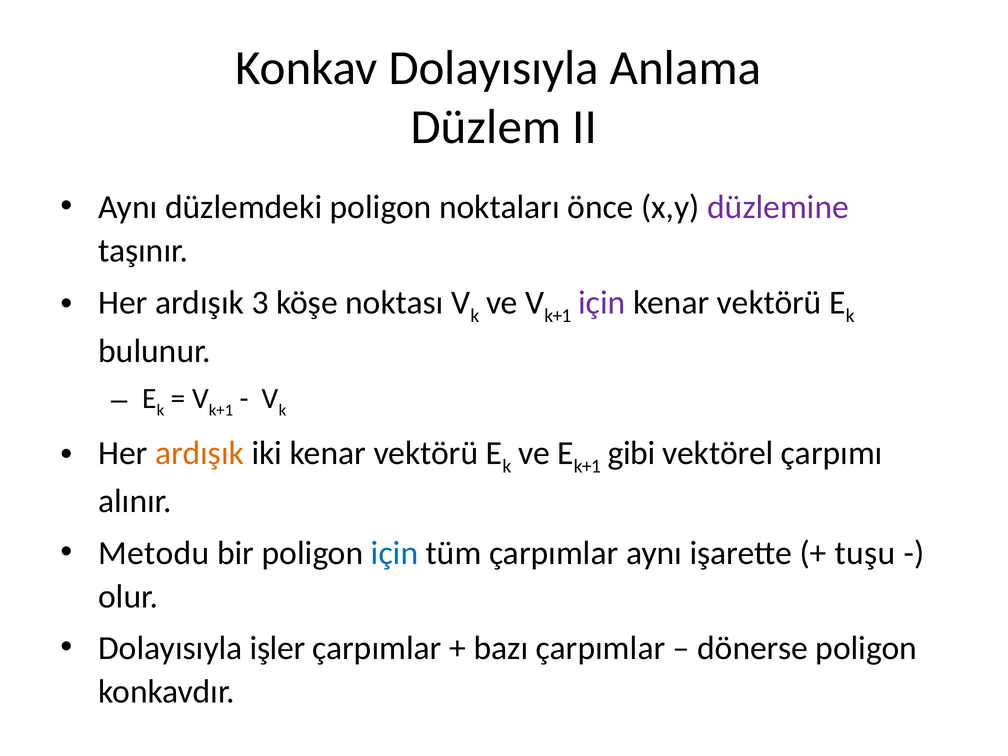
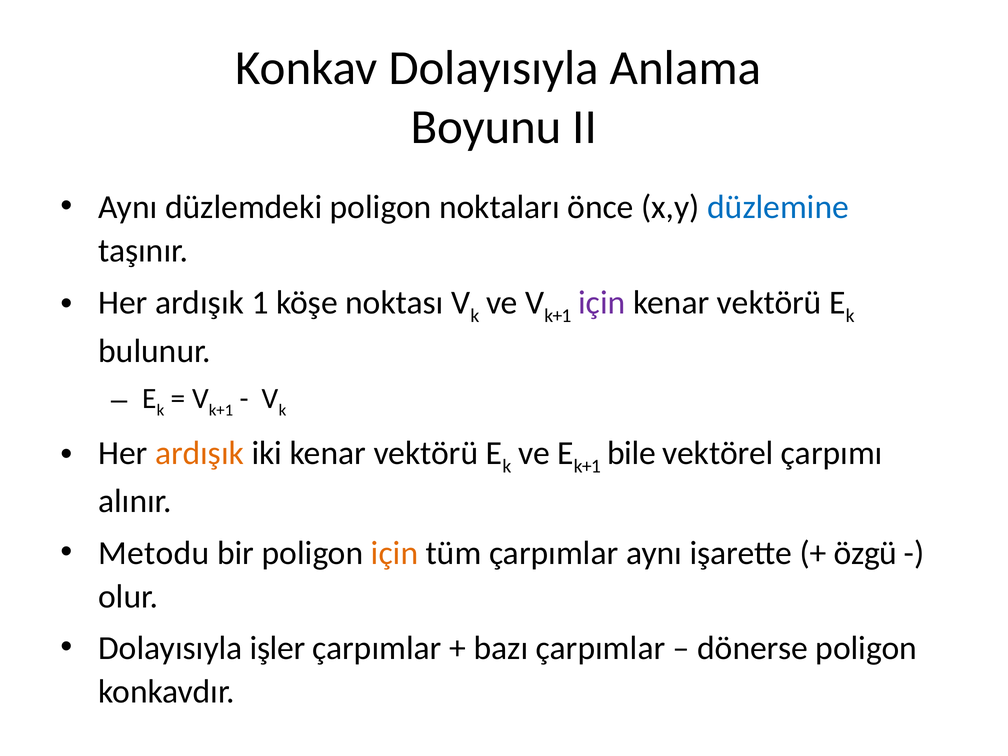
Düzlem: Düzlem -> Boyunu (486, 127)
düzlemine colour: purple -> blue (778, 207)
3: 3 -> 1 (260, 303)
gibi: gibi -> bile (631, 453)
için colour: blue -> orange (395, 553)
tuşu: tuşu -> özgü (865, 553)
